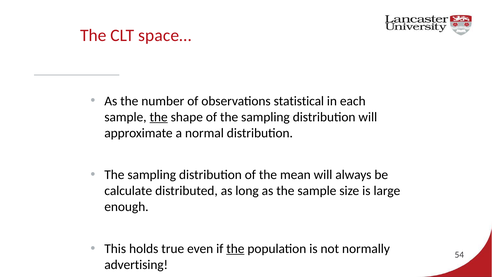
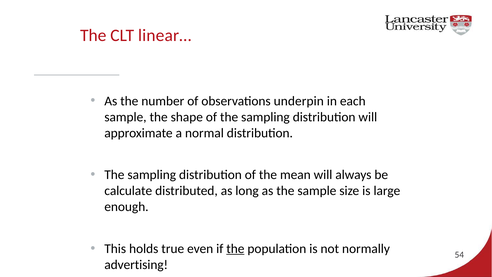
space…: space… -> linear… (165, 35)
statistical: statistical -> underpin (299, 101)
the underline: present -> none (159, 117)
